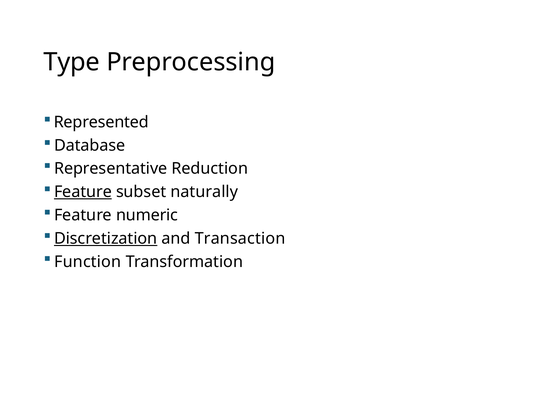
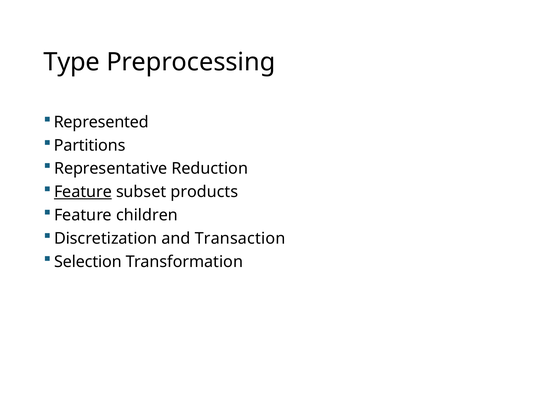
Database: Database -> Partitions (90, 145)
naturally: naturally -> products (204, 192)
numeric: numeric -> children (147, 215)
Discretization underline: present -> none (106, 238)
Function: Function -> Selection (88, 261)
